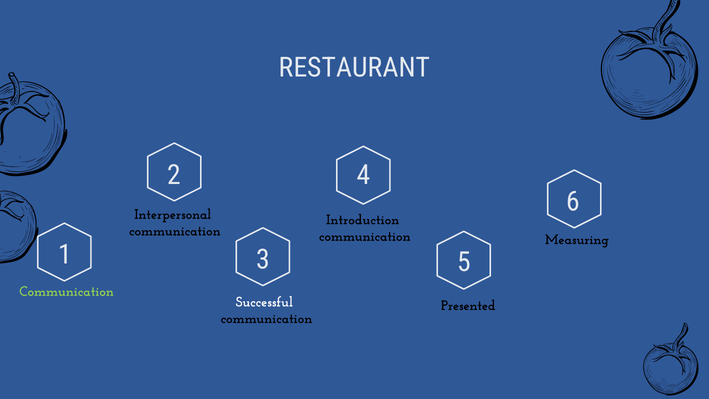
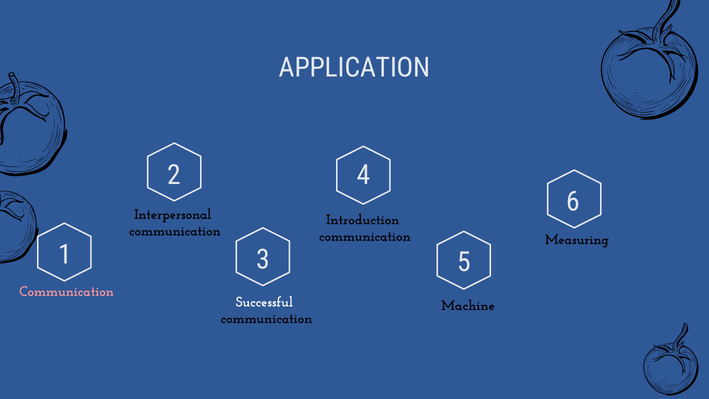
RESTAURANT: RESTAURANT -> APPLICATION (355, 67)
Communication colour: light green -> pink (66, 291)
Presented: Presented -> Machine (468, 305)
